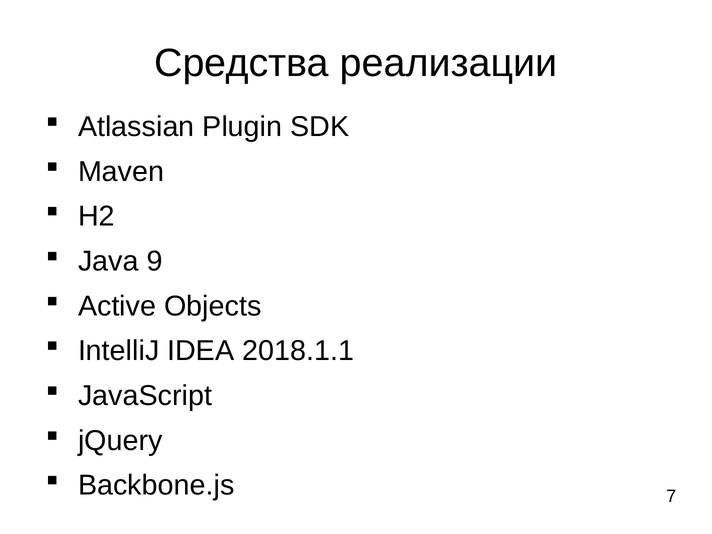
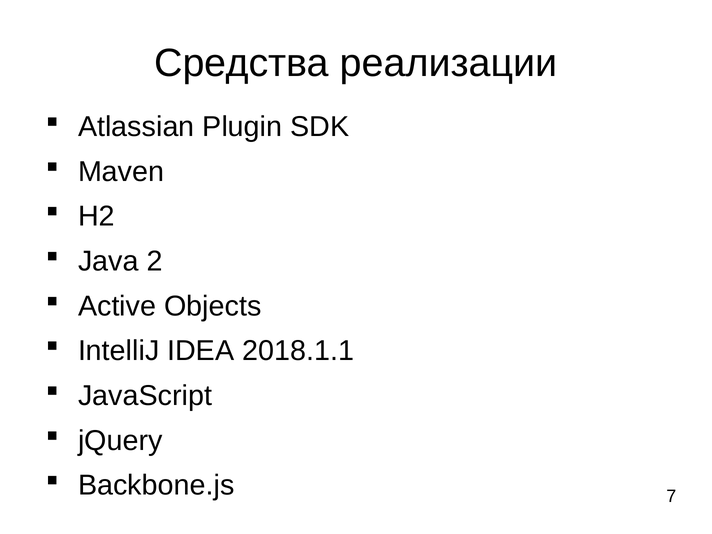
9: 9 -> 2 (155, 261)
